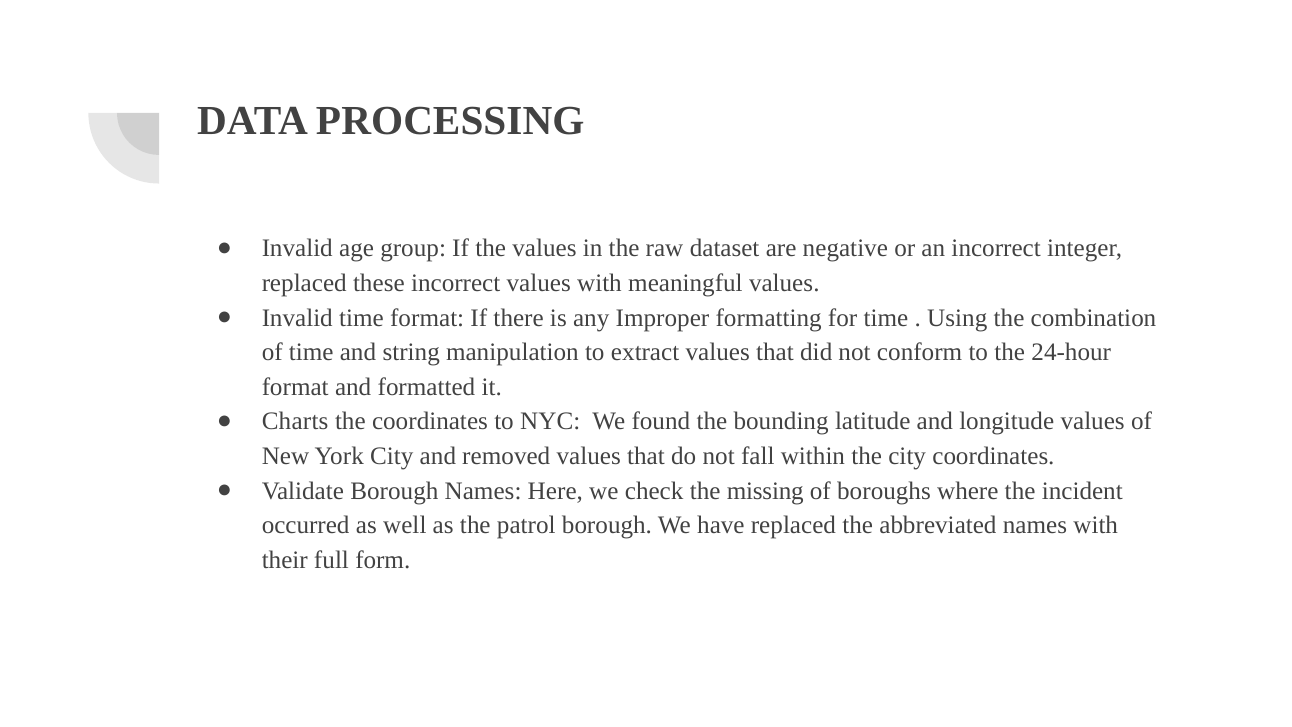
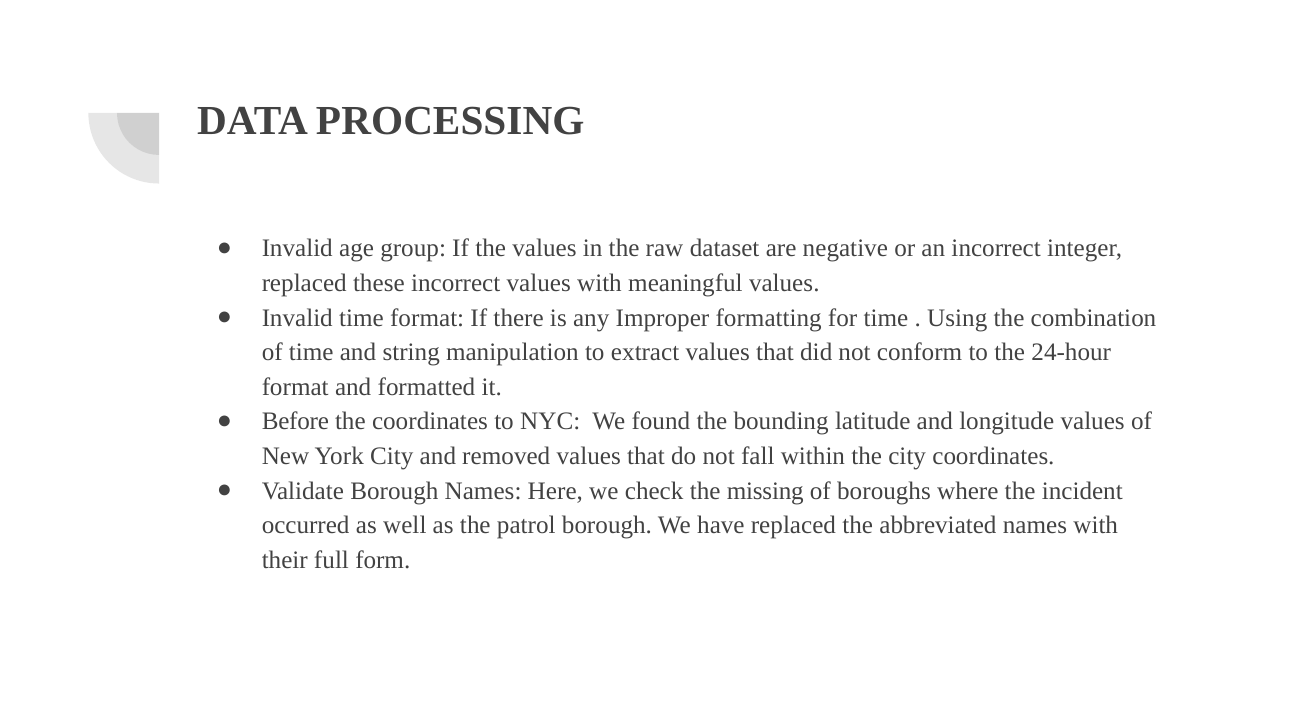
Charts: Charts -> Before (295, 422)
